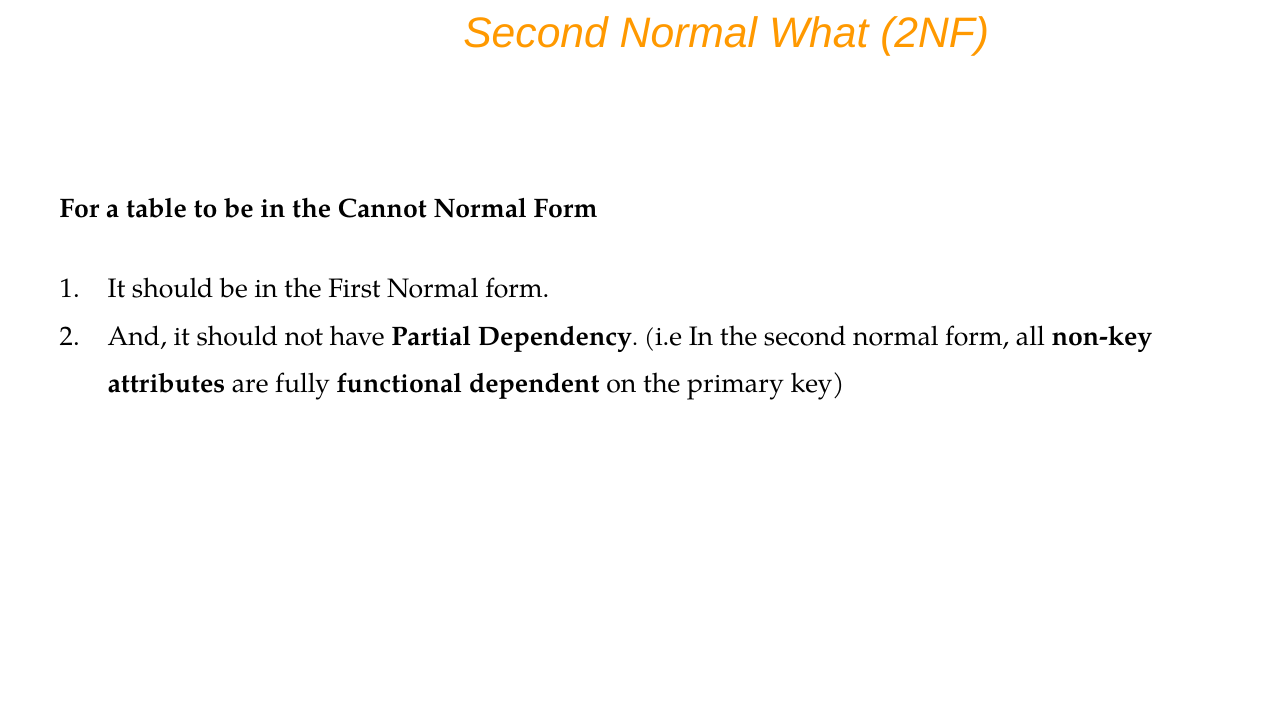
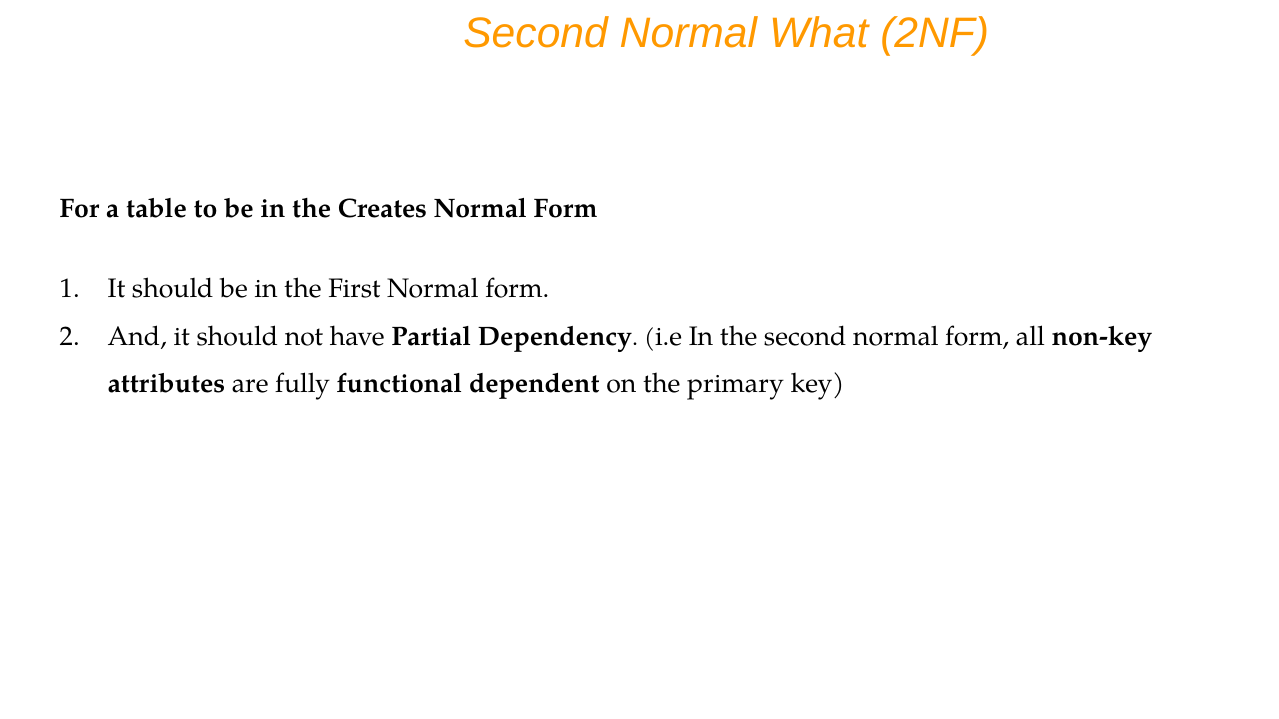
Cannot: Cannot -> Creates (382, 209)
